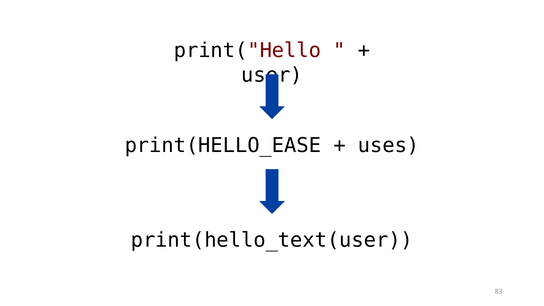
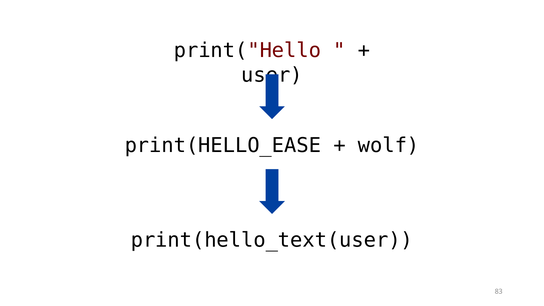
uses: uses -> wolf (389, 145)
